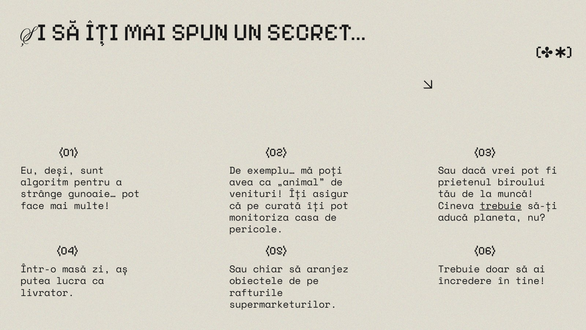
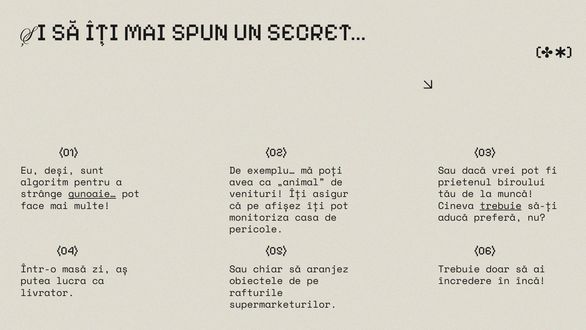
gunoaie… underline: none -> present (92, 194)
curată: curată -> afișez (283, 206)
planeta: planeta -> preferă (498, 217)
tine: tine -> încă (531, 281)
